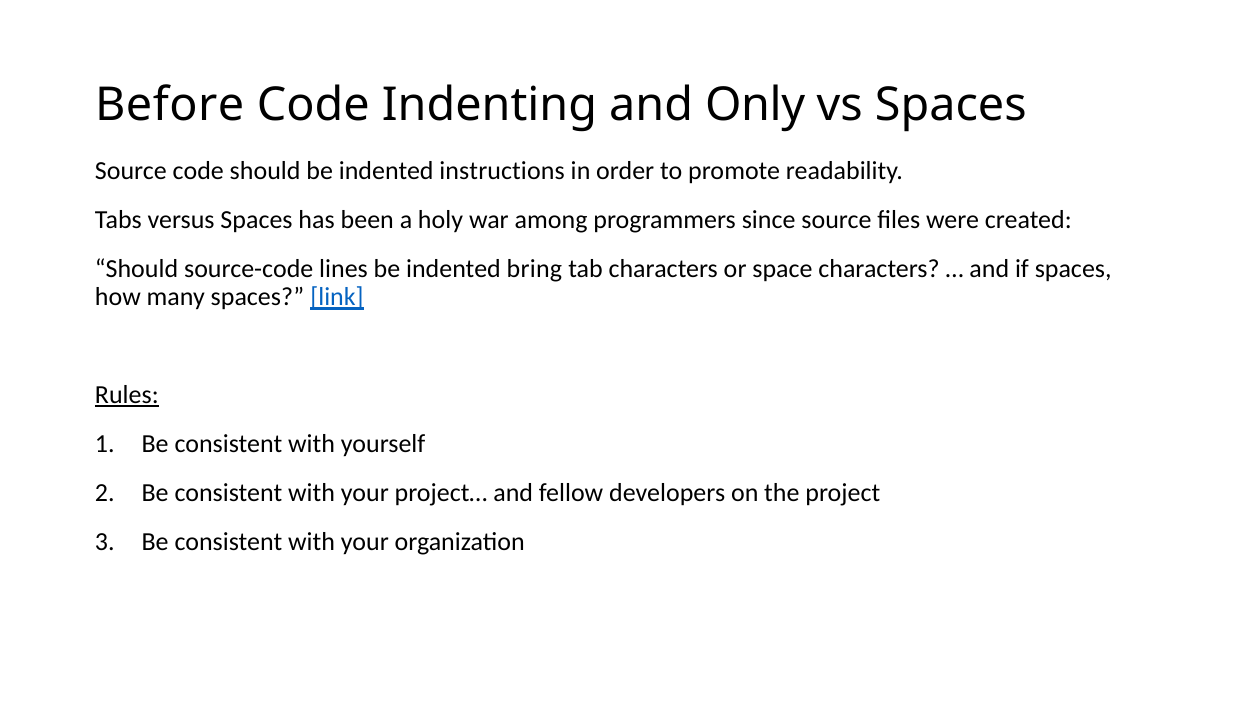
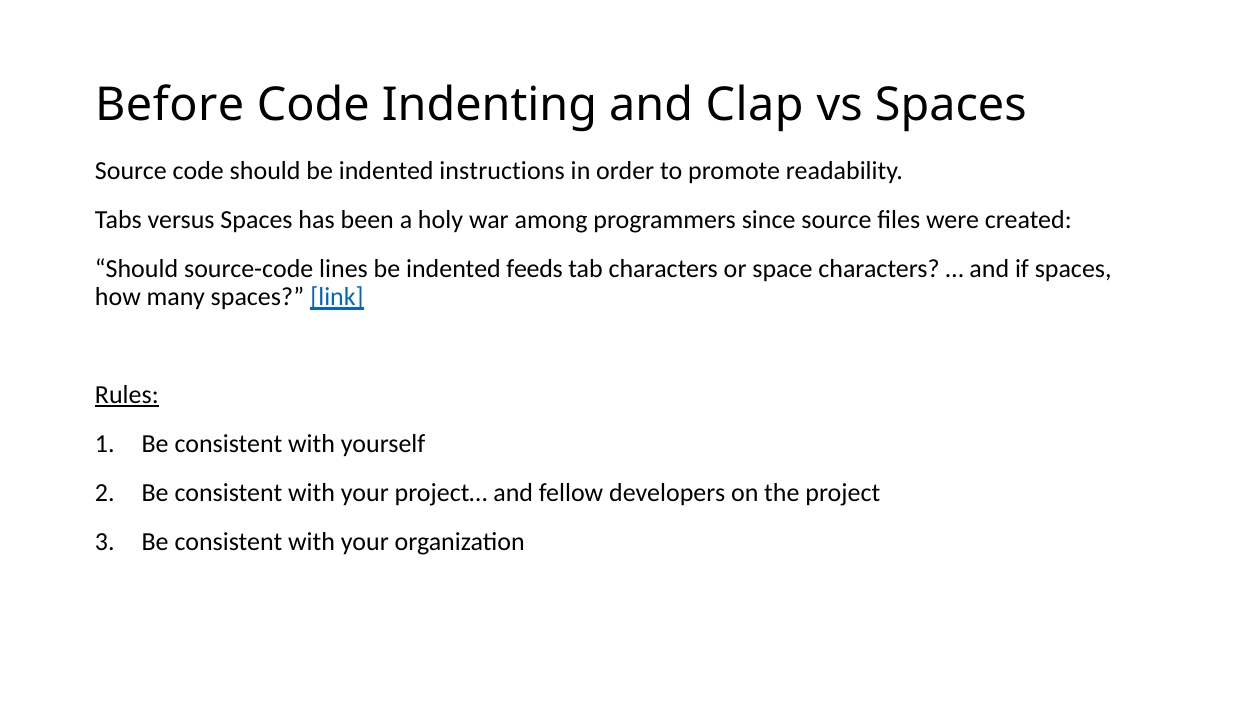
Only: Only -> Clap (755, 105)
bring: bring -> feeds (535, 269)
